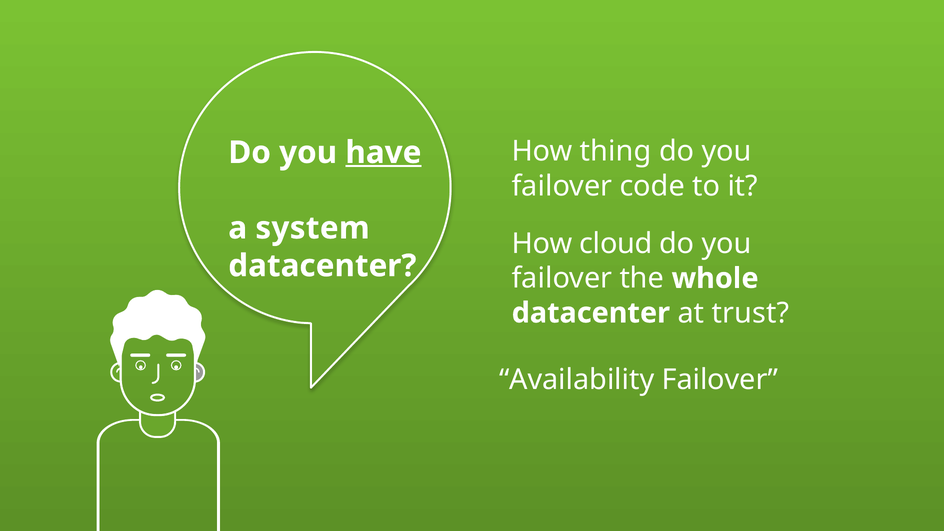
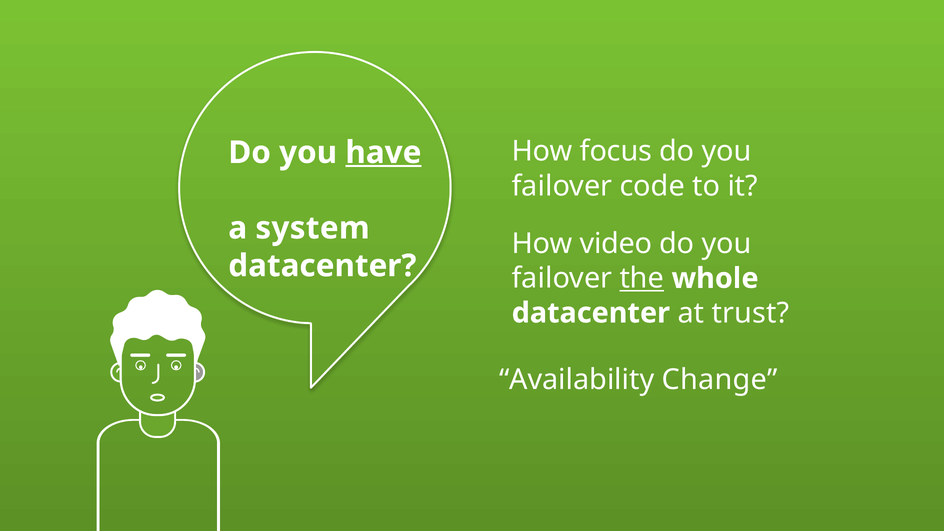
thing: thing -> focus (616, 151)
cloud: cloud -> video (616, 244)
the underline: none -> present (642, 278)
Availability Failover: Failover -> Change (720, 380)
